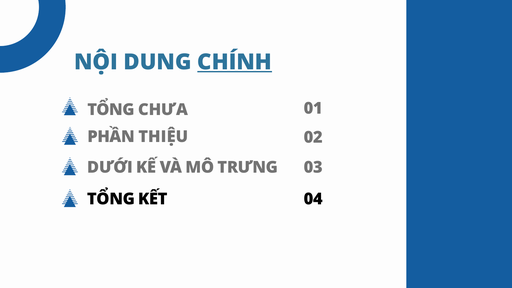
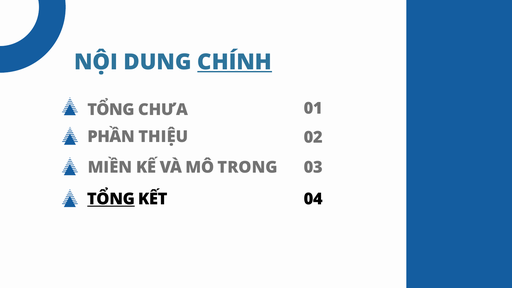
DƯỚI: DƯỚI -> MIỀN (110, 167)
TRƯNG: TRƯNG -> TRONG (248, 167)
TỔNG underline: none -> present (111, 199)
